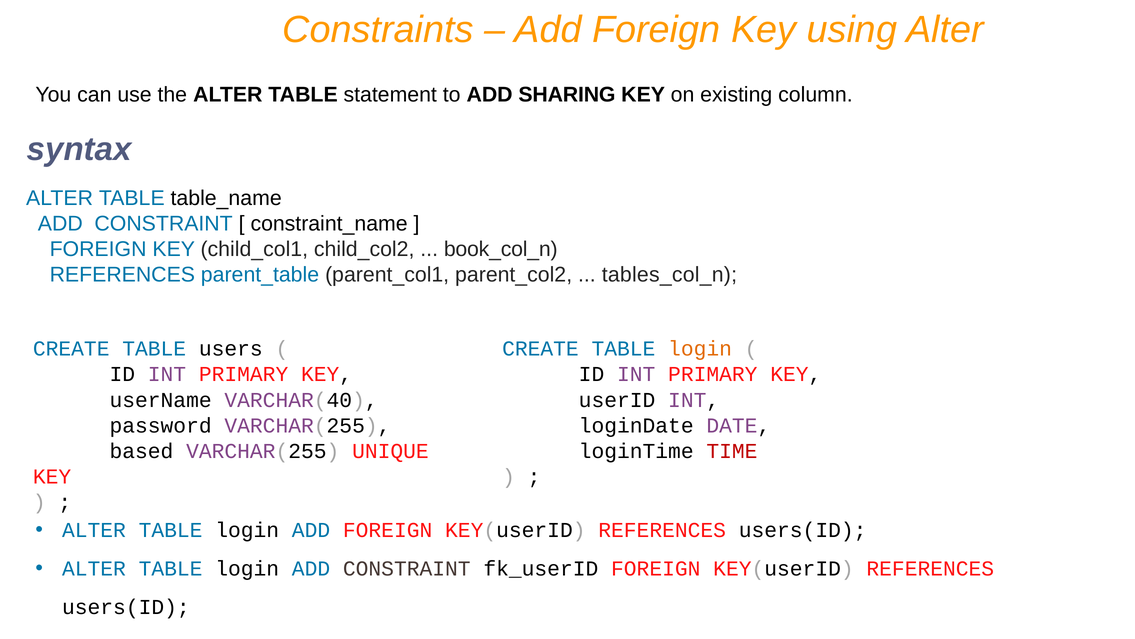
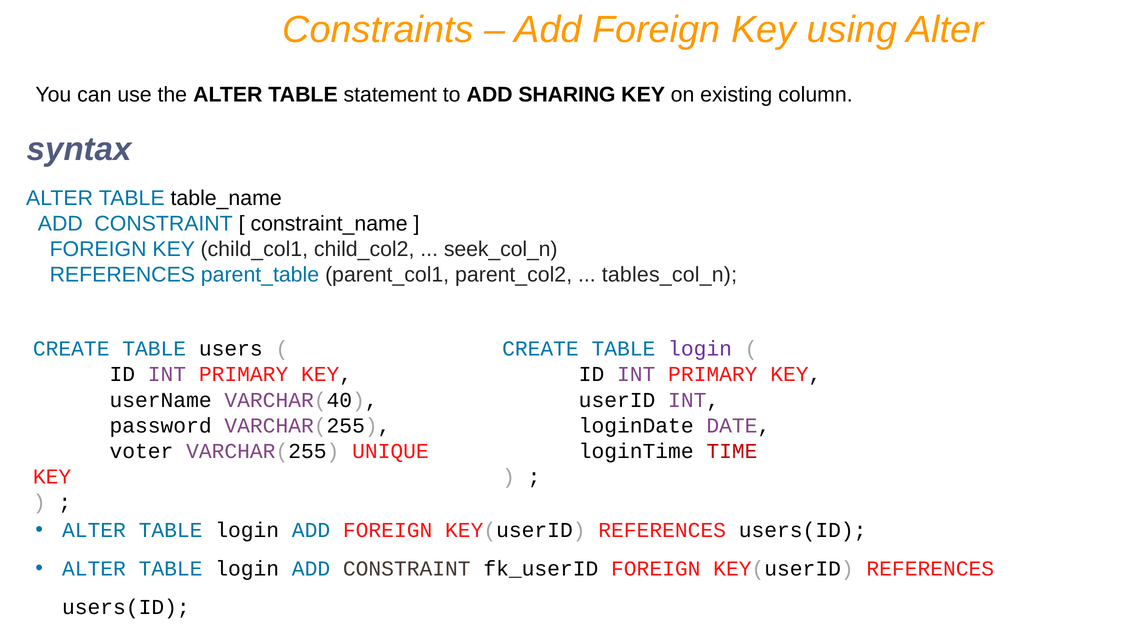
book_col_n: book_col_n -> seek_col_n (501, 249)
login colour: orange -> purple (700, 349)
based: based -> voter (141, 451)
